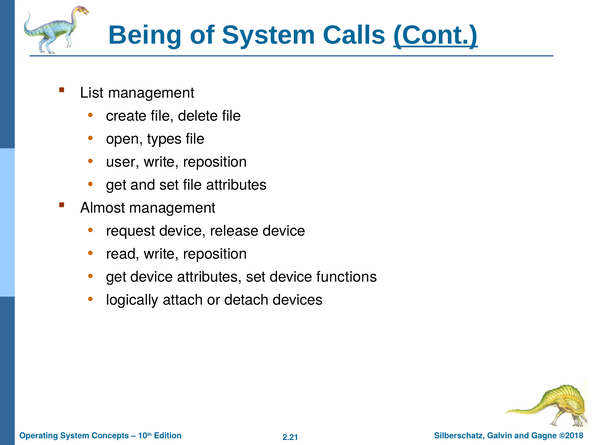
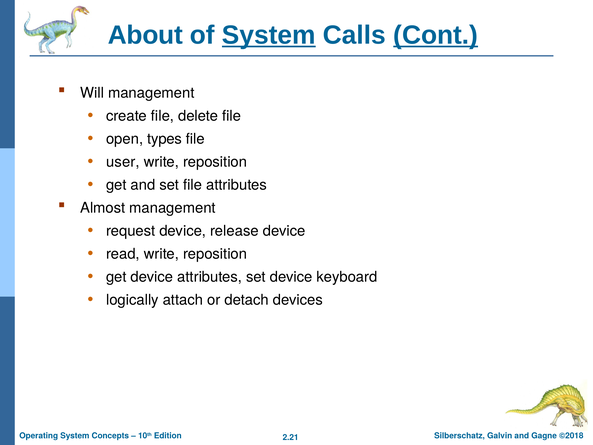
Being: Being -> About (145, 35)
System underline: none -> present (269, 35)
List: List -> Will (92, 93)
functions: functions -> keyboard (347, 277)
